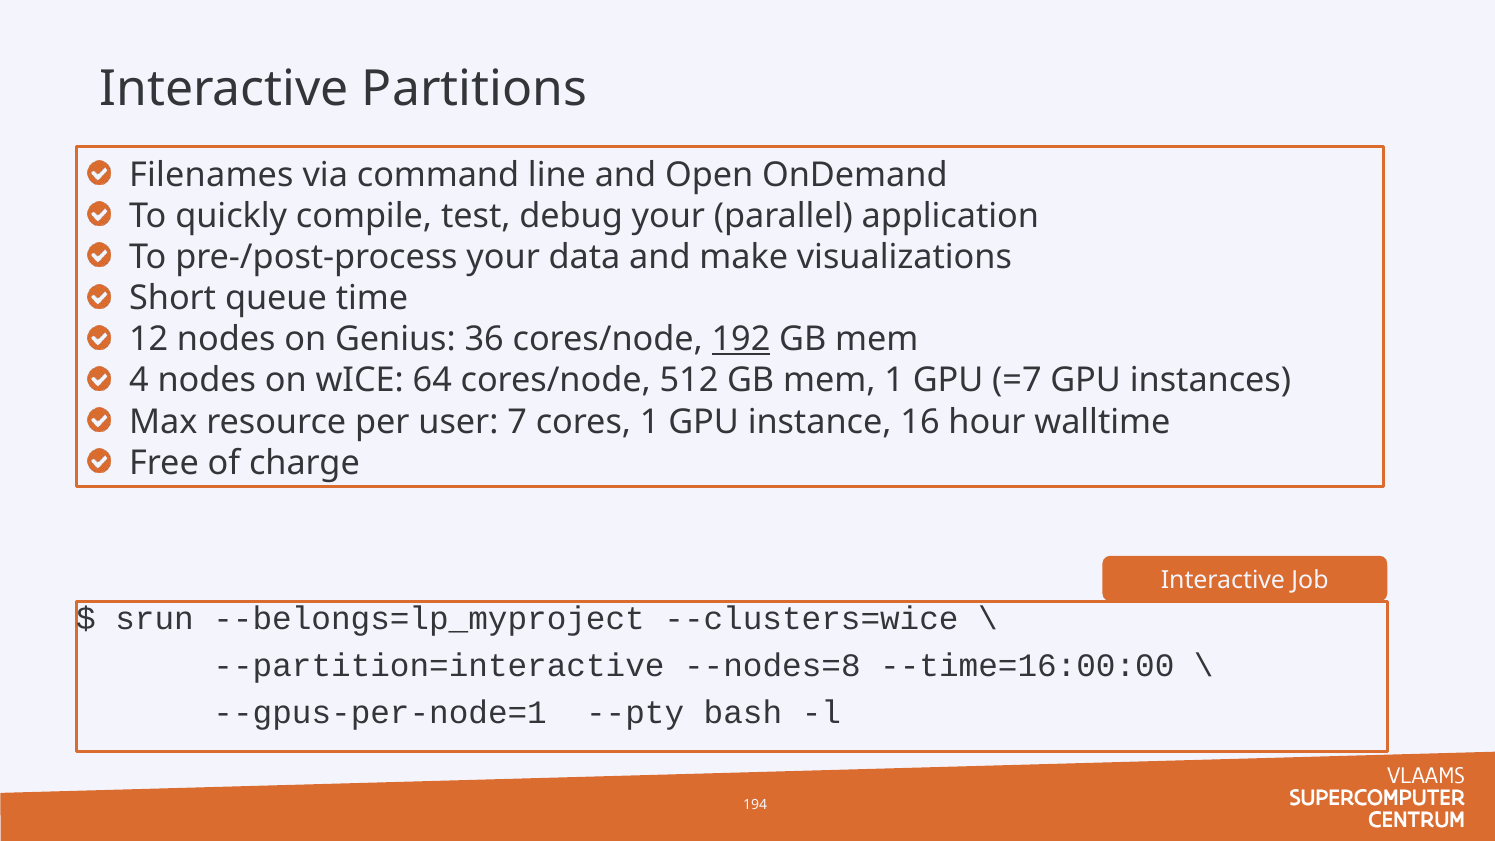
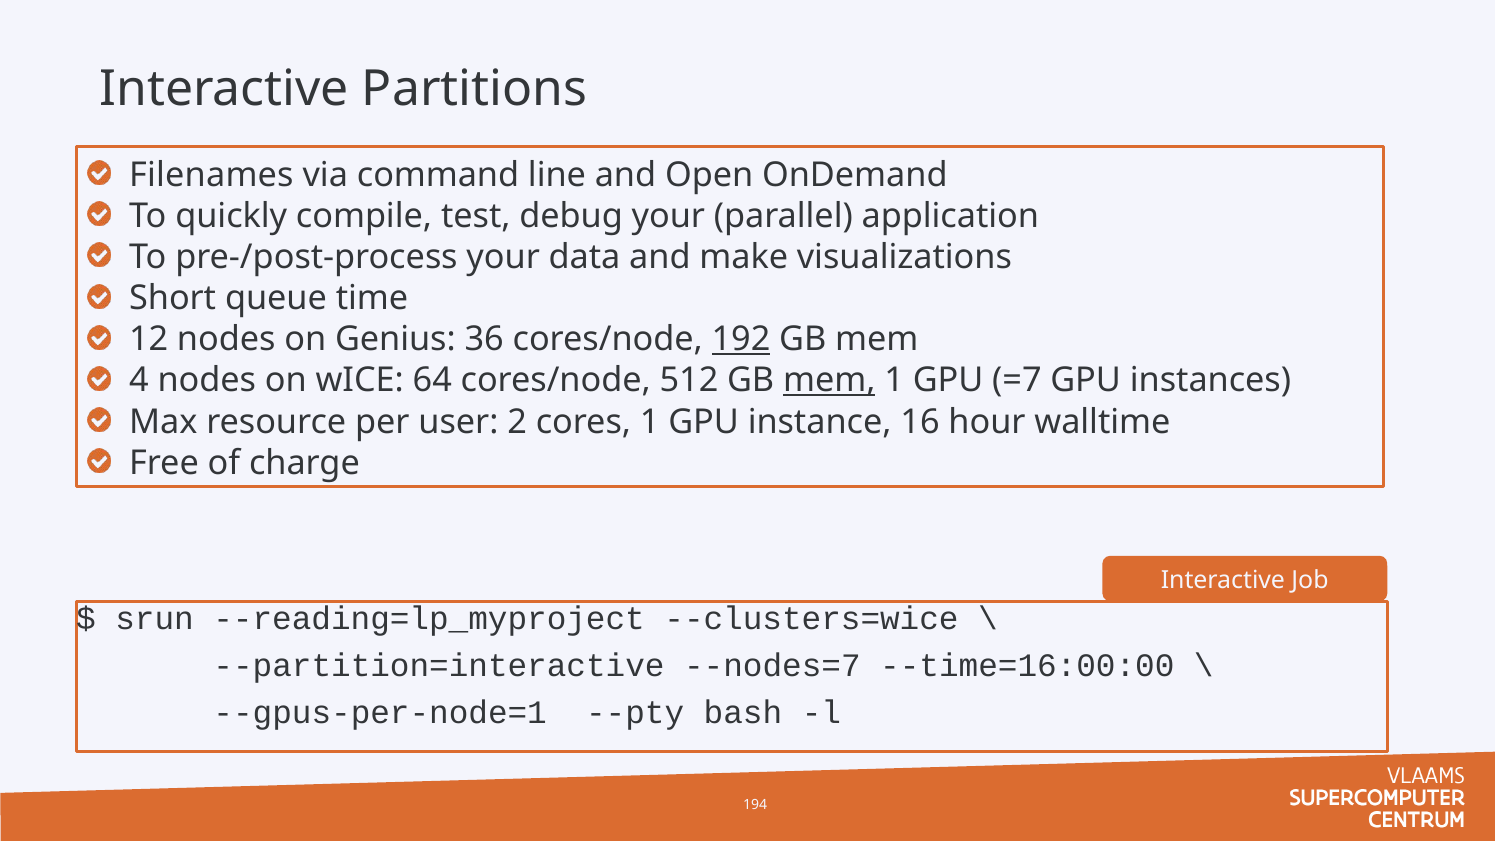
mem underline: none -> present (829, 381)
7: 7 -> 2 (517, 422)
--belongs=lp_myproject: --belongs=lp_myproject -> --reading=lp_myproject (429, 619)
--nodes=8: --nodes=8 -> --nodes=7 (772, 666)
